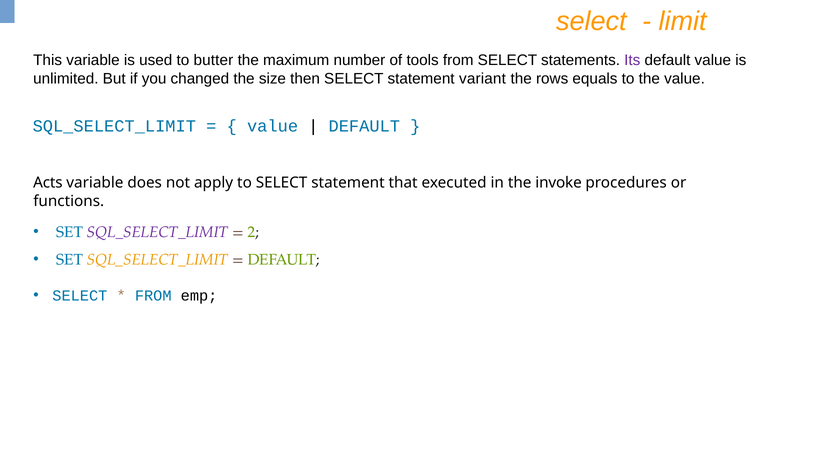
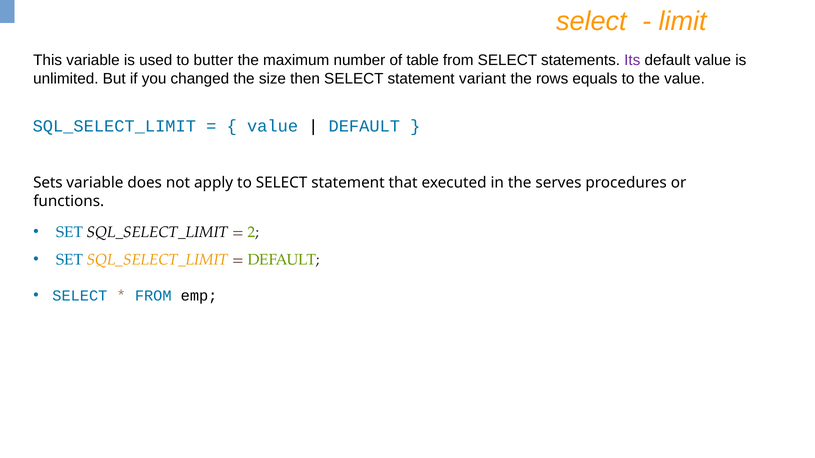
tools: tools -> table (423, 60)
Acts: Acts -> Sets (48, 183)
invoke: invoke -> serves (558, 183)
SQL_SELECT_LIMIT colour: purple -> black (157, 232)
